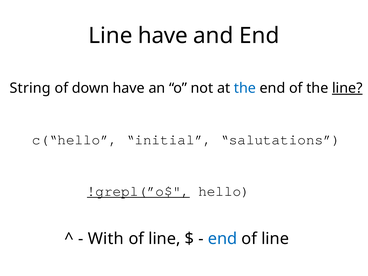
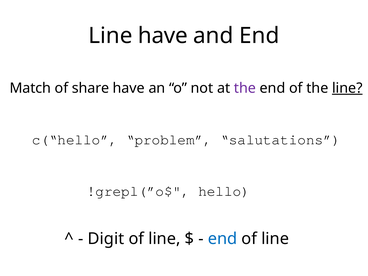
String: String -> Match (30, 88)
down: down -> share (91, 88)
the colour: blue -> purple (245, 88)
initial: initial -> problem (169, 140)
!grepl(”o$ underline: present -> none (138, 191)
With: With -> Digit (106, 239)
